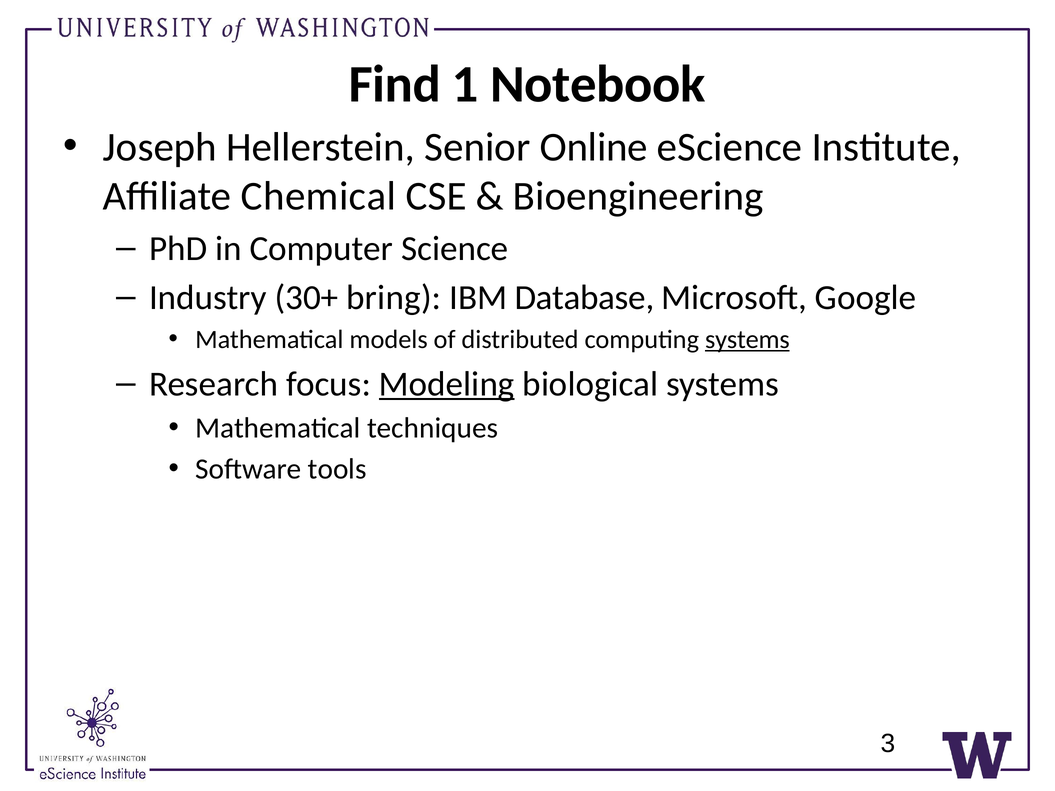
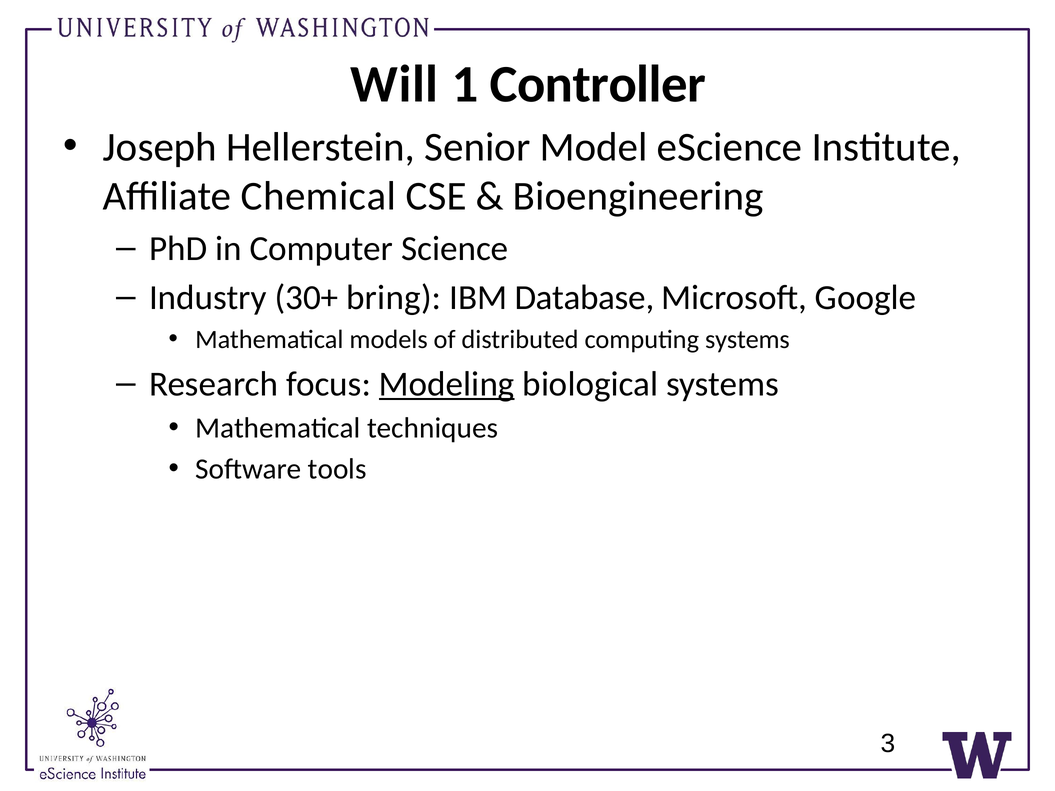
Find: Find -> Will (394, 85)
Notebook: Notebook -> Controller (598, 85)
Online: Online -> Model (594, 147)
systems underline: present -> none (747, 339)
